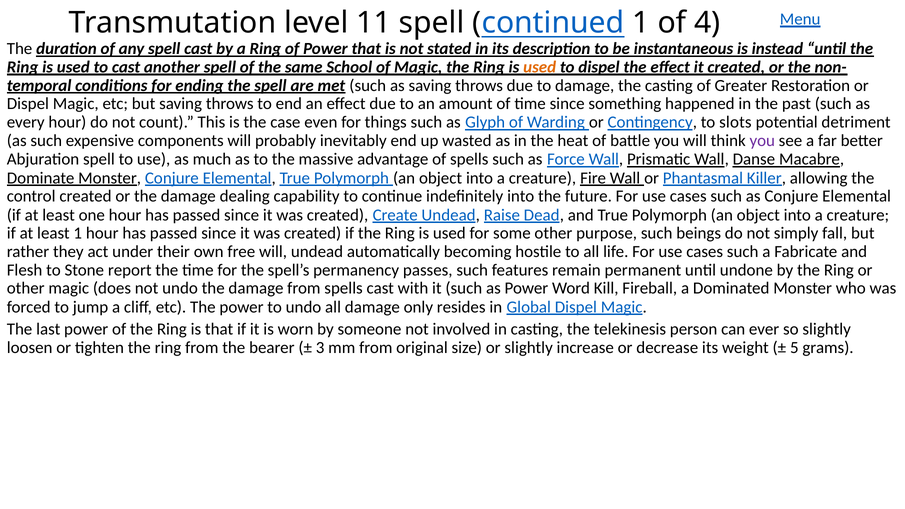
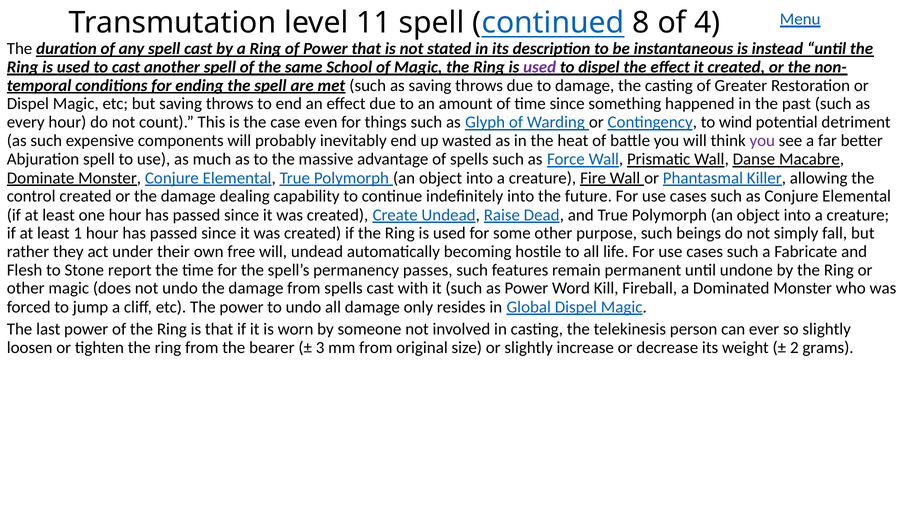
continued 1: 1 -> 8 (641, 23)
used colour: orange -> purple (540, 67)
slots: slots -> wind (736, 122)
5: 5 -> 2 (794, 347)
